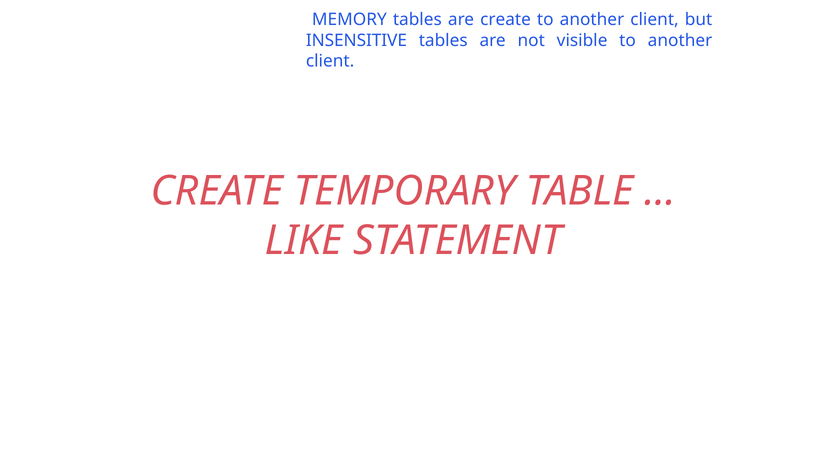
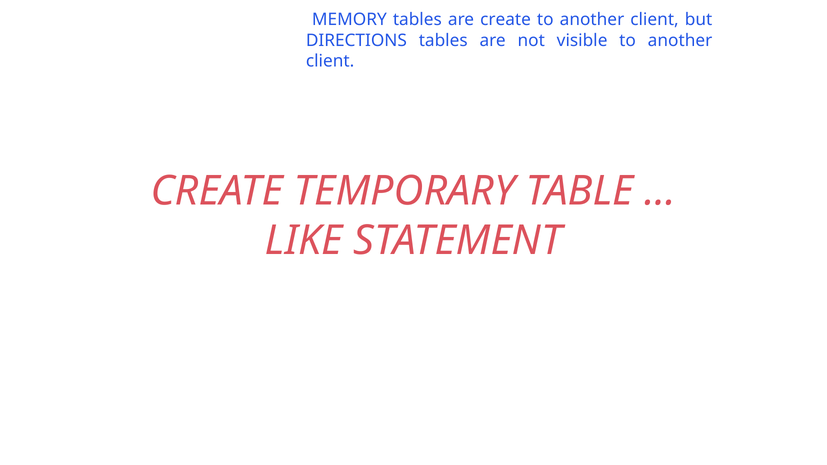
INSENSITIVE: INSENSITIVE -> DIRECTIONS (356, 40)
